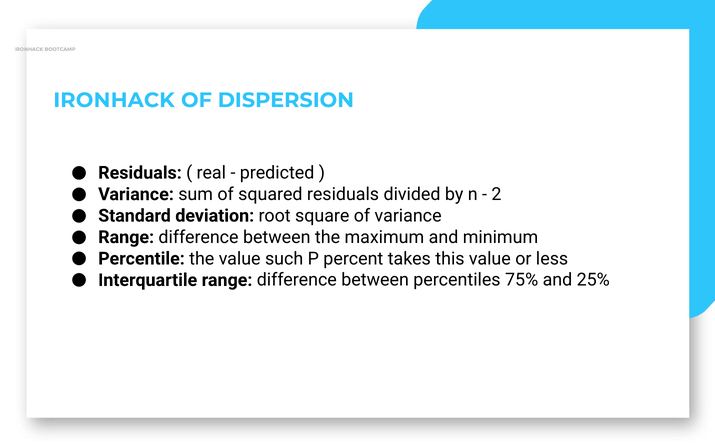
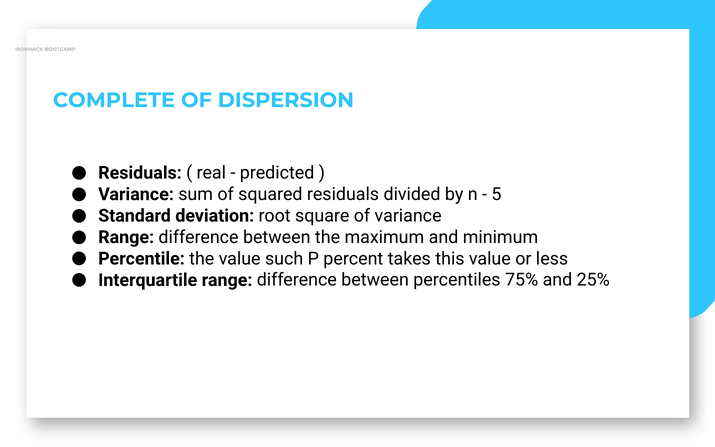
IRONHACK: IRONHACK -> COMPLETE (114, 100)
2: 2 -> 5 (496, 194)
